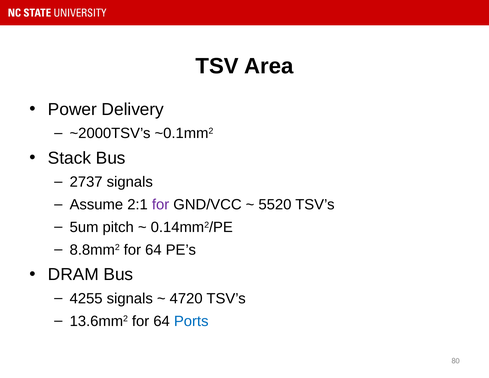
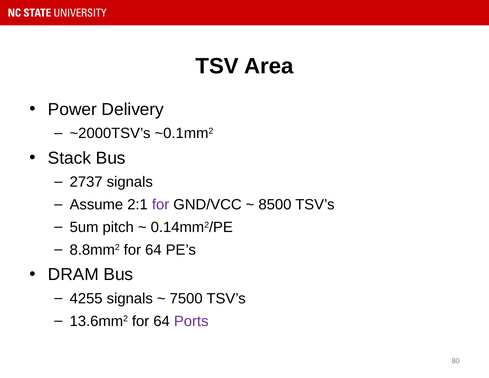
5520: 5520 -> 8500 (275, 205)
4720: 4720 -> 7500 (186, 298)
Ports colour: blue -> purple (191, 321)
